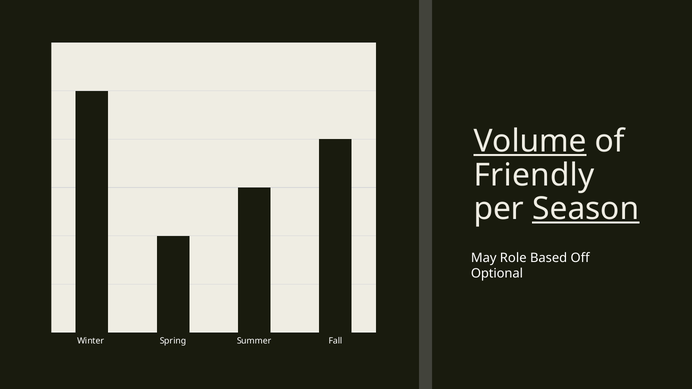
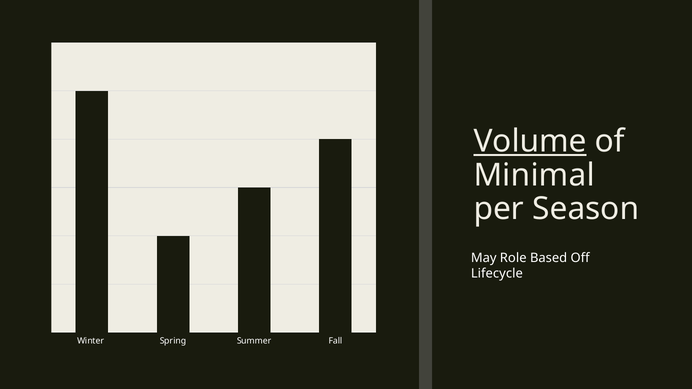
Friendly: Friendly -> Minimal (534, 175)
Season underline: present -> none (586, 209)
Optional: Optional -> Lifecycle (497, 274)
